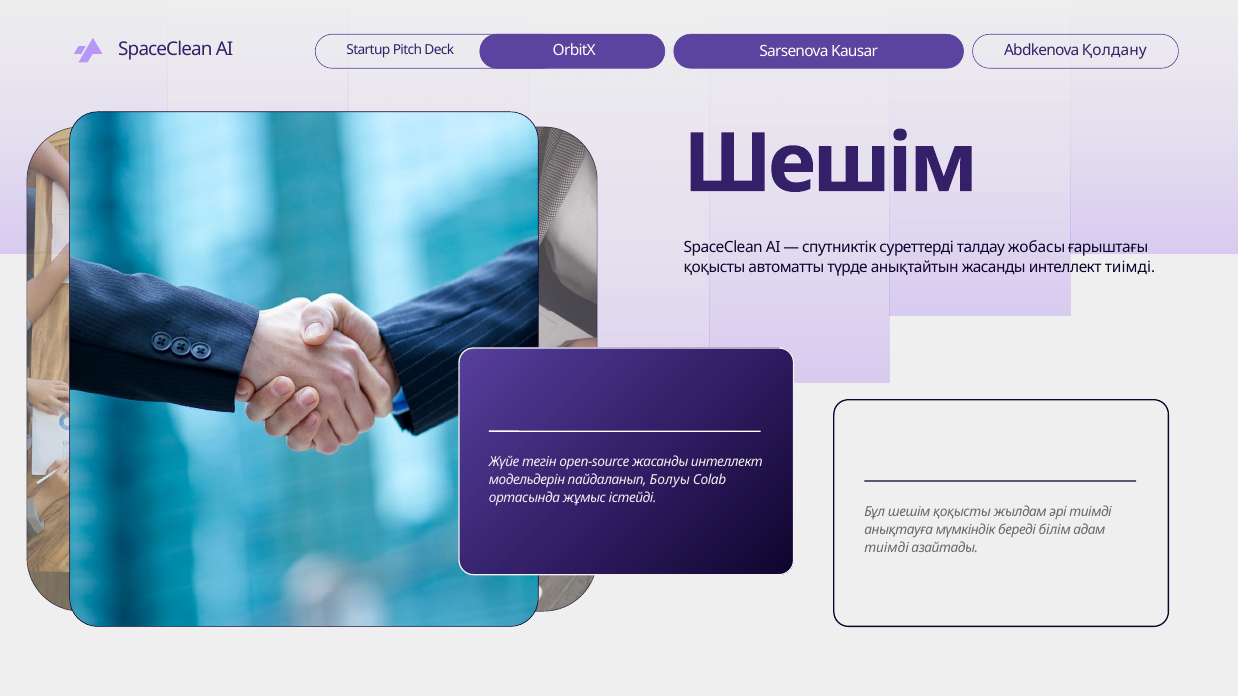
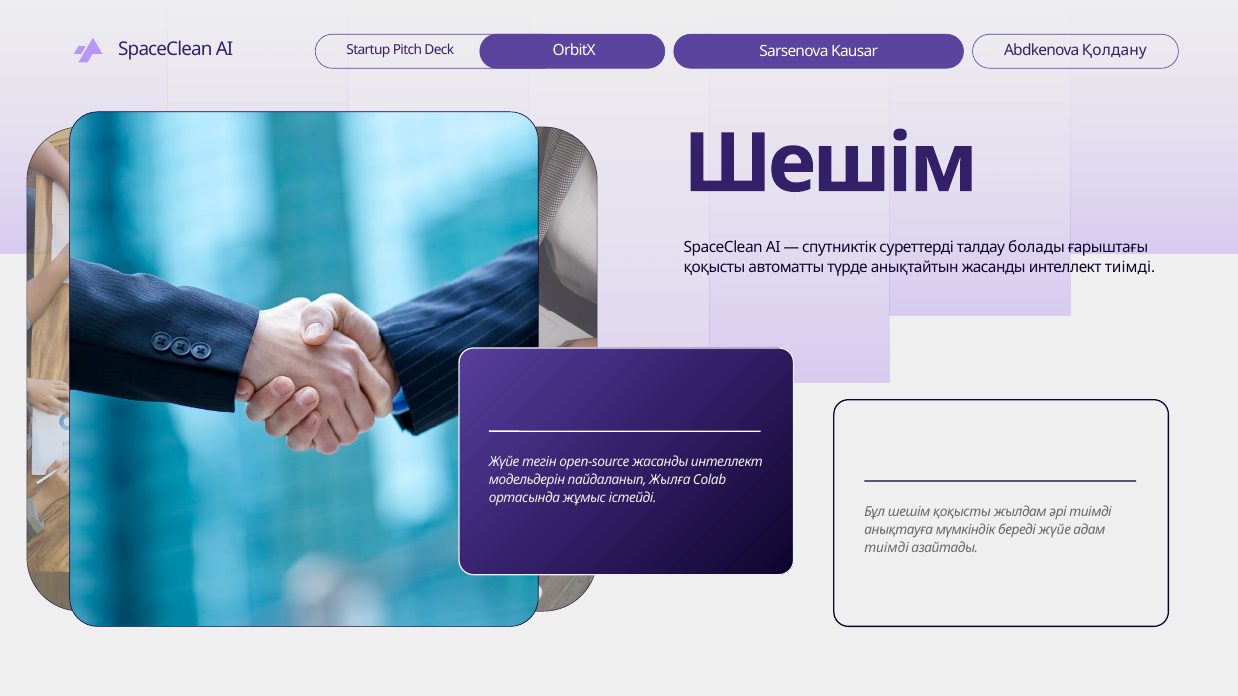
жобасы: жобасы -> болады (1037, 247)
Болуы: Болуы -> Жылға (670, 480)
береді білім: білім -> жүйе (1055, 530)
